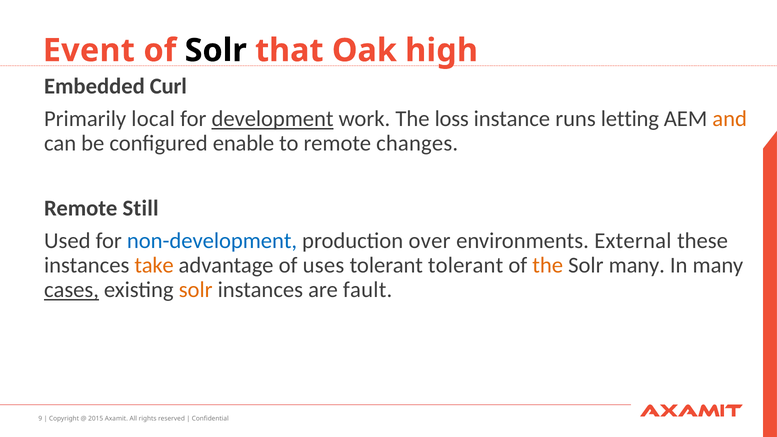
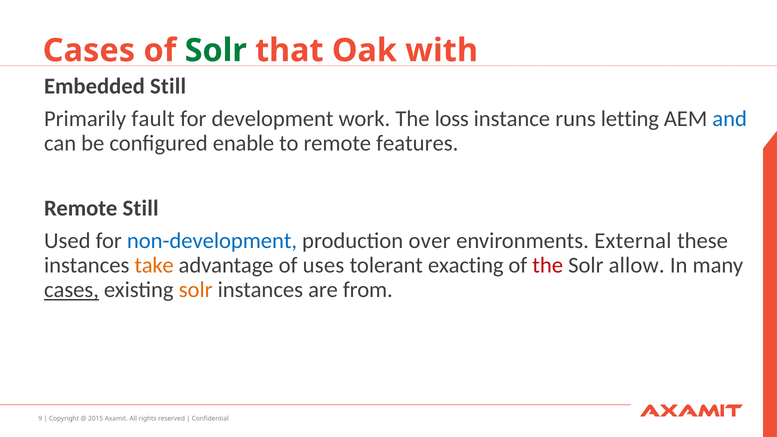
Event: Event -> Cases (89, 51)
Solr colour: black -> green (216, 51)
high: high -> with (442, 51)
Embedded Curl: Curl -> Still (168, 86)
local: local -> fault (153, 119)
development underline: present -> none (273, 119)
and colour: orange -> blue (730, 119)
changes: changes -> features (417, 143)
tolerant tolerant: tolerant -> exacting (466, 265)
the colour: orange -> red (548, 265)
Solr many: many -> allow (637, 265)
fault: fault -> from (368, 290)
